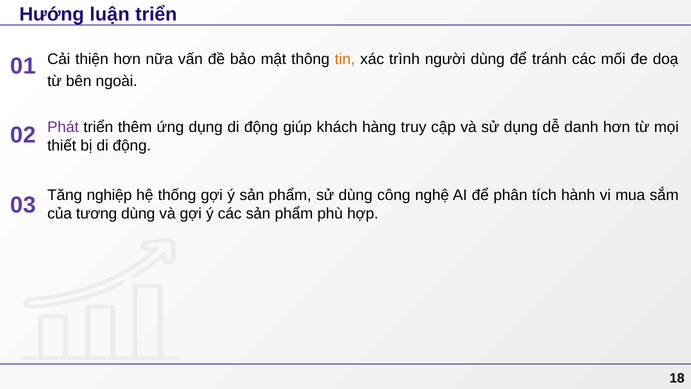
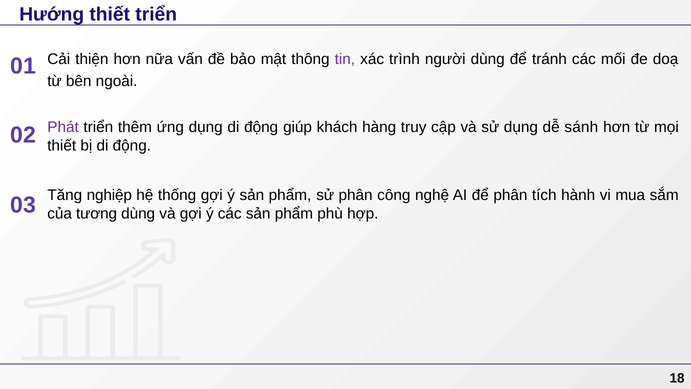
Hướng luận: luận -> thiết (110, 15)
tin colour: orange -> purple (345, 59)
danh: danh -> sánh (581, 127)
sử dùng: dùng -> phân (356, 195)
